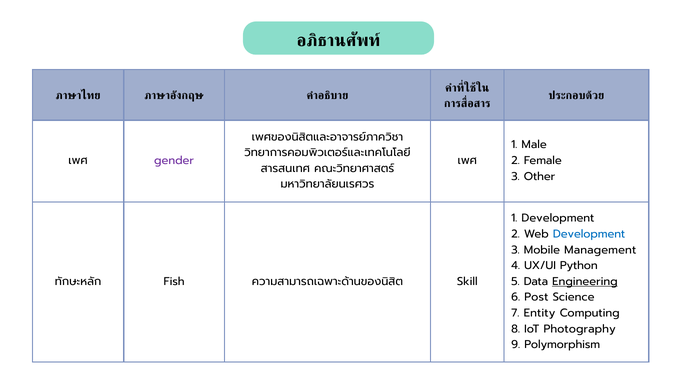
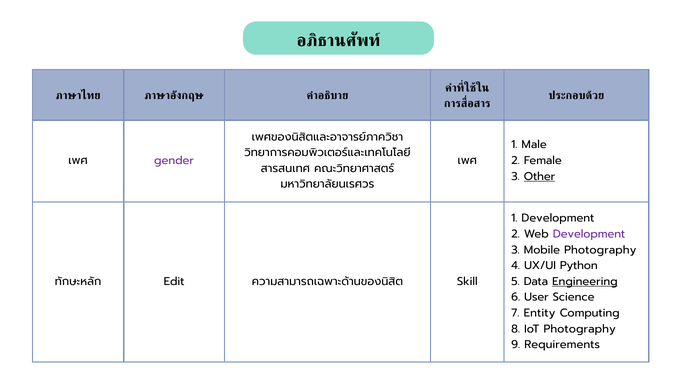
Other underline: none -> present (540, 176)
Development colour: blue -> purple (589, 234)
Mobile Management: Management -> Photography (600, 250)
Fish: Fish -> Edit (174, 281)
Post: Post -> User (536, 297)
Polymorphism: Polymorphism -> Requirements (562, 344)
